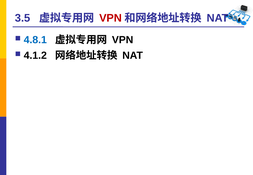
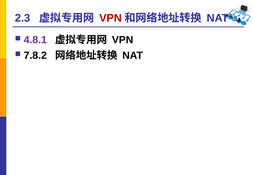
3.5: 3.5 -> 2.3 (23, 18)
4.8.1 colour: blue -> purple (35, 40)
4.1.2: 4.1.2 -> 7.8.2 (35, 56)
